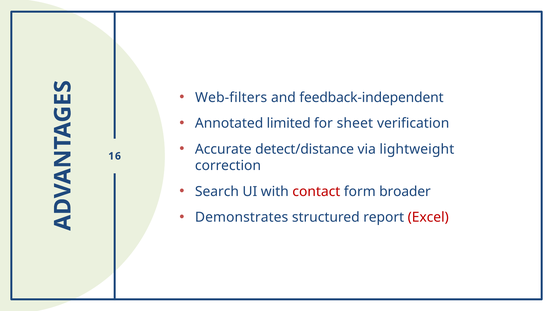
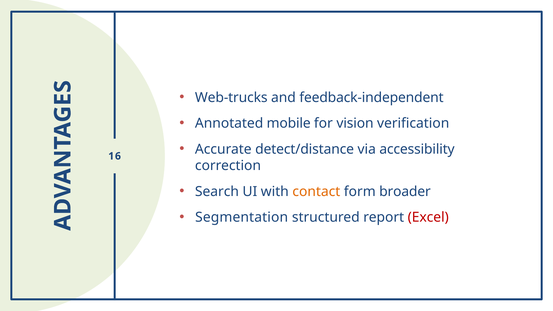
Web-filters: Web-filters -> Web-trucks (231, 98)
limited: limited -> mobile (289, 123)
sheet: sheet -> vision (355, 123)
lightweight: lightweight -> accessibility (417, 149)
contact colour: red -> orange (316, 192)
Demonstrates: Demonstrates -> Segmentation (242, 217)
